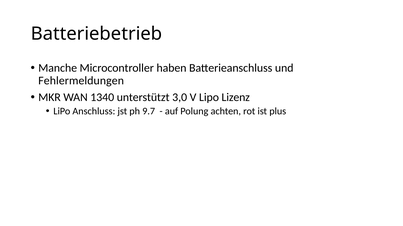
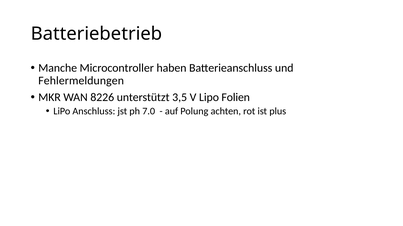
1340: 1340 -> 8226 (102, 98)
3,0: 3,0 -> 3,5 (180, 98)
Lizenz: Lizenz -> Folien (236, 98)
9.7: 9.7 -> 7.0 (149, 112)
